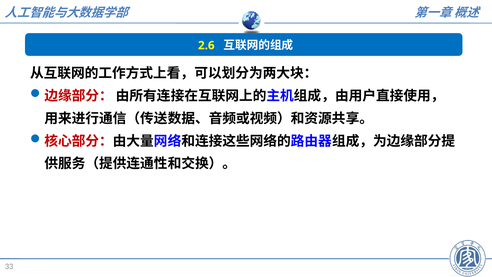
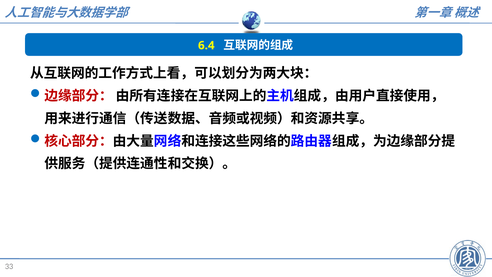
2.6: 2.6 -> 6.4 (206, 45)
